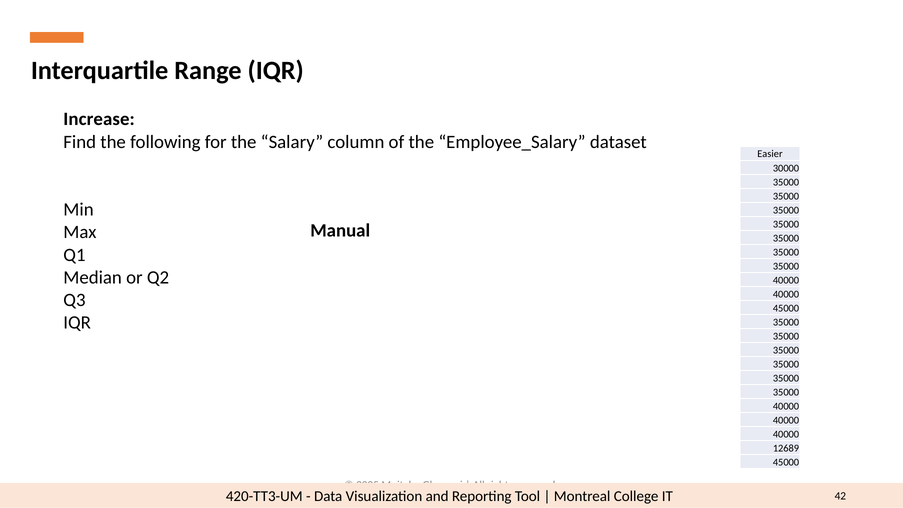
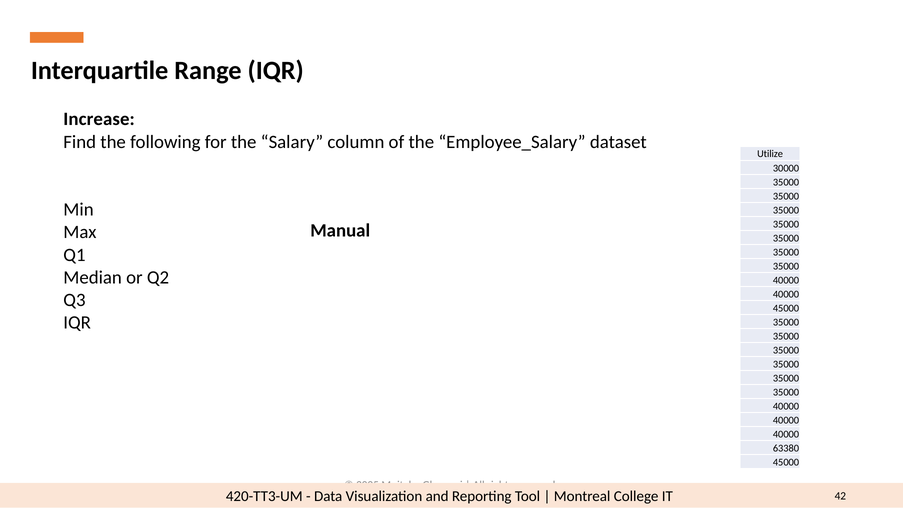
Easier: Easier -> Utilize (770, 154)
12689: 12689 -> 63380 (786, 448)
